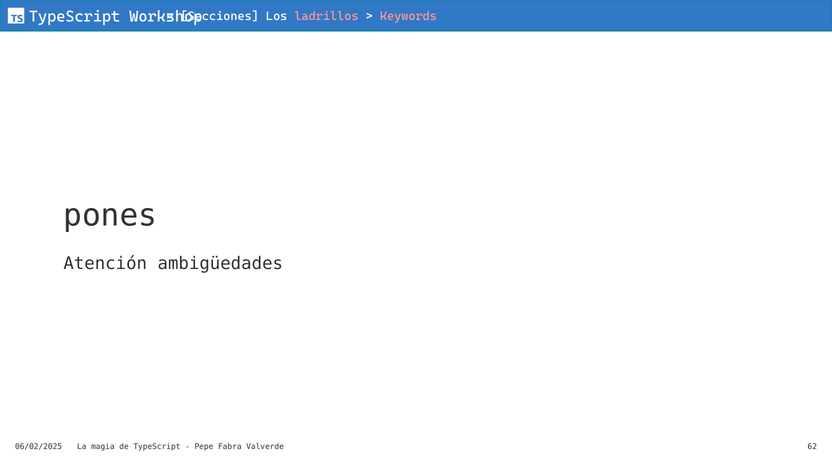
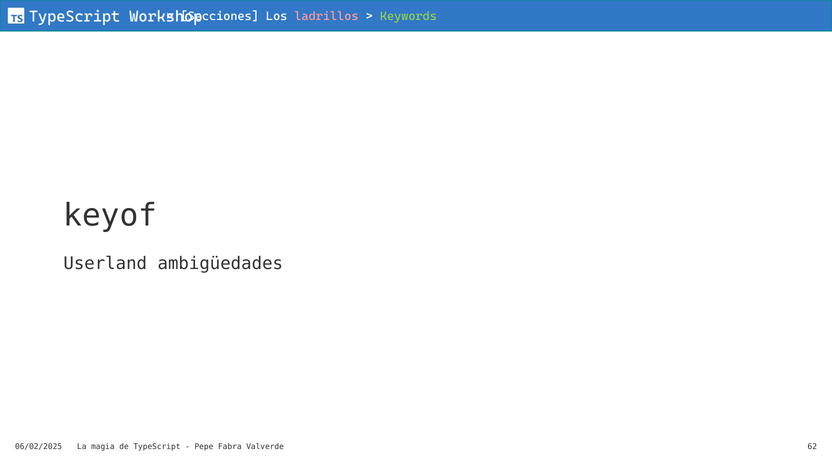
Keywords colour: pink -> light green (408, 16)
pones: pones -> keyof (110, 215)
Atención: Atención -> Userland (105, 264)
